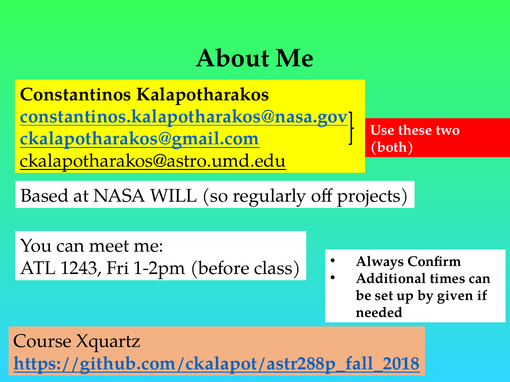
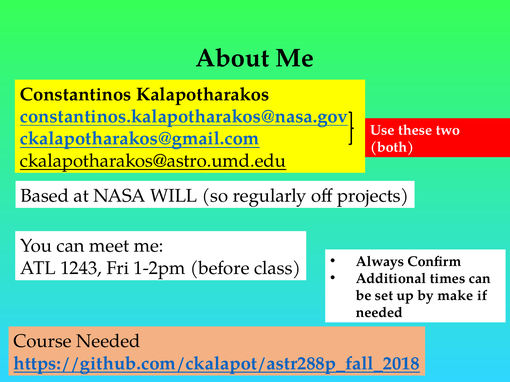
given: given -> make (455, 296)
Course Xquartz: Xquartz -> Needed (108, 342)
